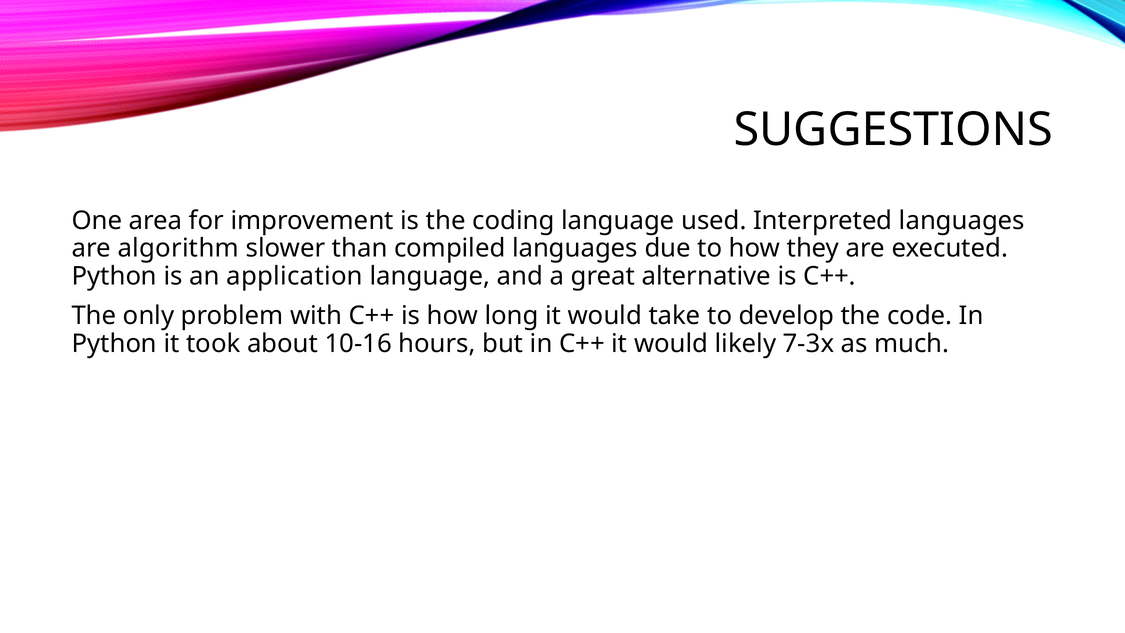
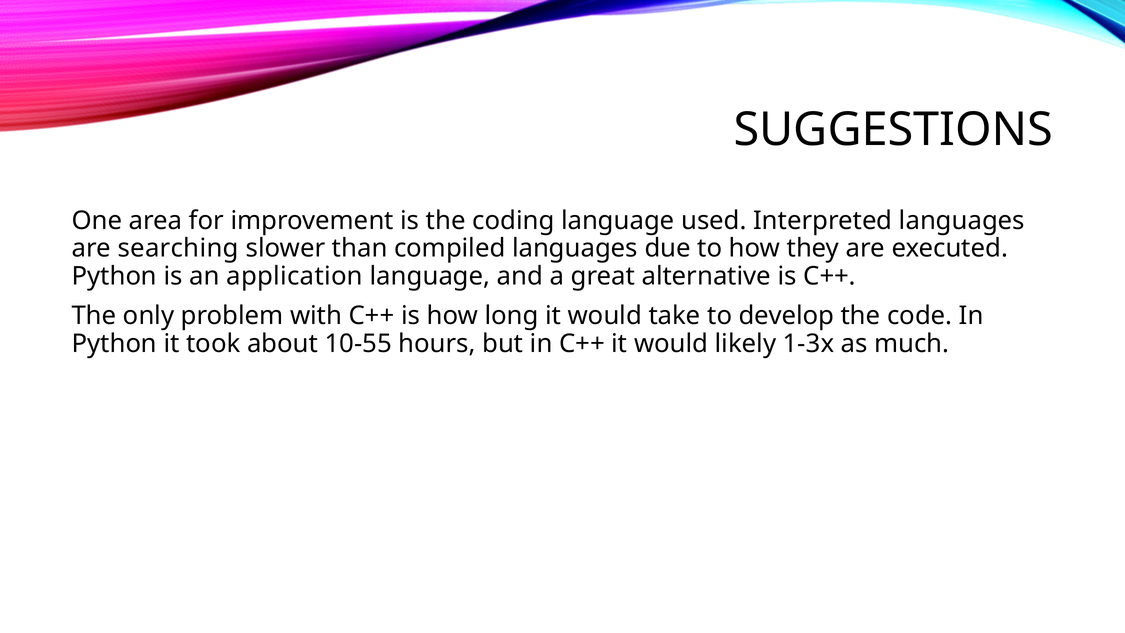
algorithm: algorithm -> searching (178, 248)
10-16: 10-16 -> 10-55 (358, 344)
7-3x: 7-3x -> 1-3x (808, 344)
